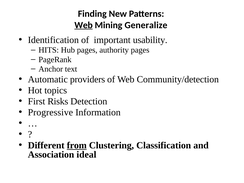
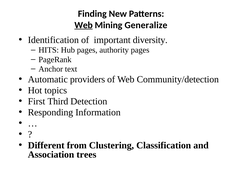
usability: usability -> diversity (150, 40)
Risks: Risks -> Third (58, 101)
Progressive: Progressive -> Responding (50, 112)
from underline: present -> none (77, 145)
ideal: ideal -> trees (86, 154)
